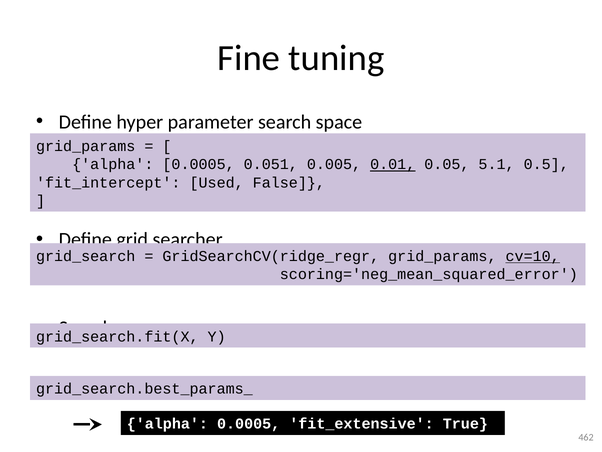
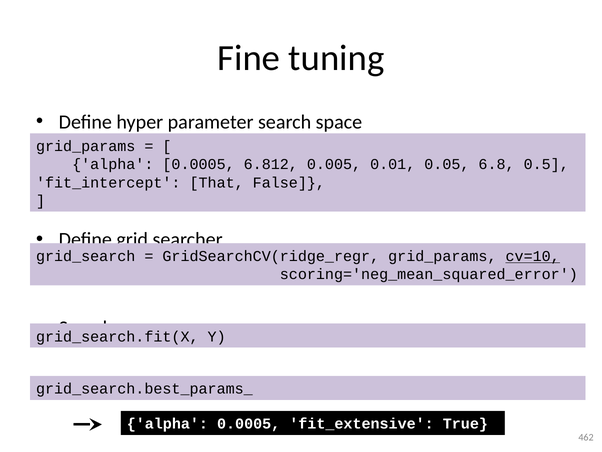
0.051: 0.051 -> 6.812 (271, 164)
0.01 underline: present -> none (393, 164)
5.1: 5.1 -> 6.8 (497, 164)
Used: Used -> That (217, 182)
